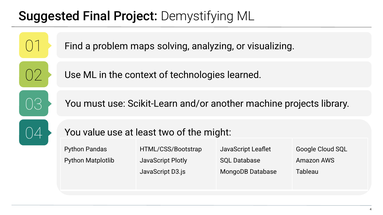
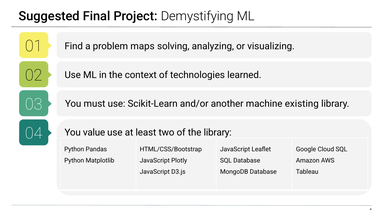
projects: projects -> existing (302, 104)
the might: might -> library (218, 133)
